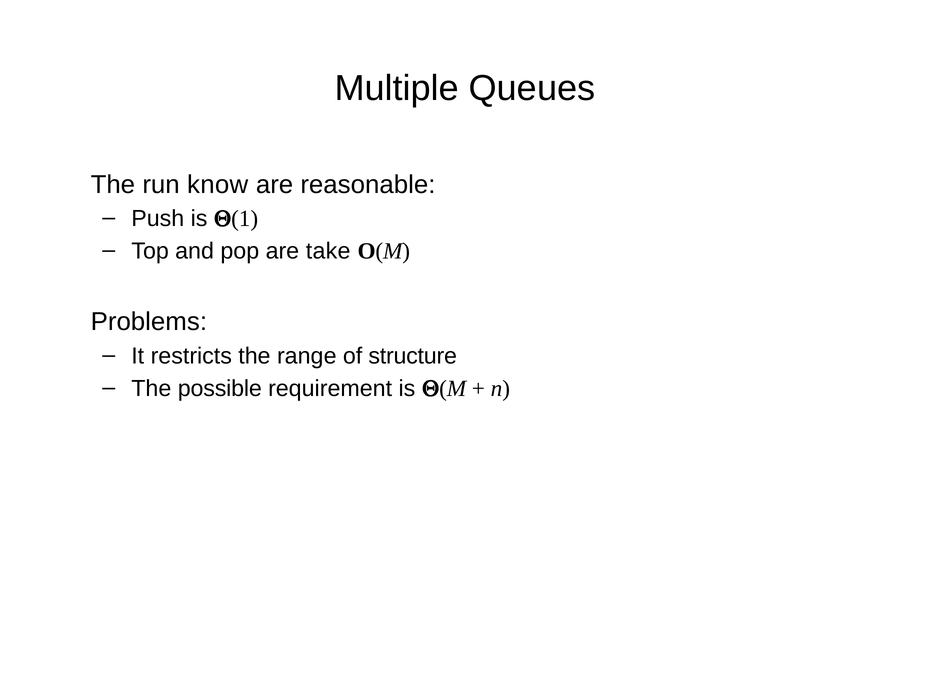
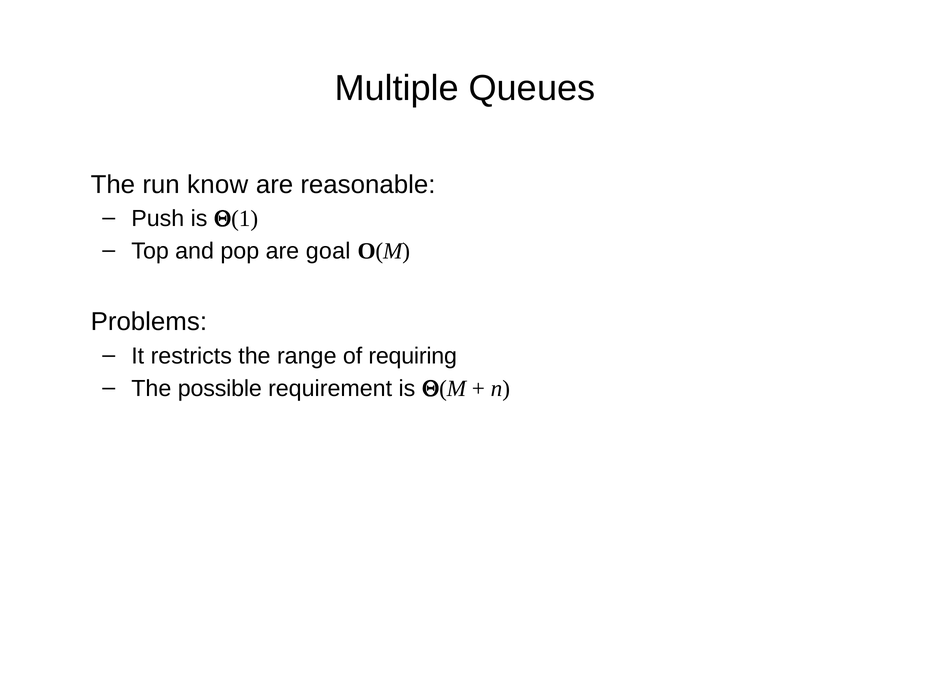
take: take -> goal (328, 251)
structure: structure -> requiring (413, 356)
